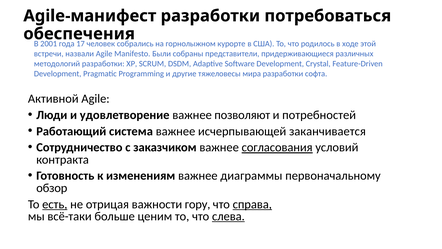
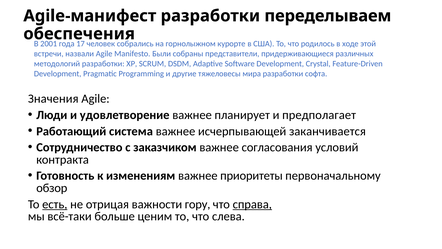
потребоваться: потребоваться -> переделываем (328, 16)
Активной: Активной -> Значения (53, 99)
позволяют: позволяют -> планирует (242, 115)
потребностей: потребностей -> предполагает (319, 115)
согласования underline: present -> none (277, 147)
диаграммы: диаграммы -> приоритеты (251, 176)
слева underline: present -> none (228, 216)
